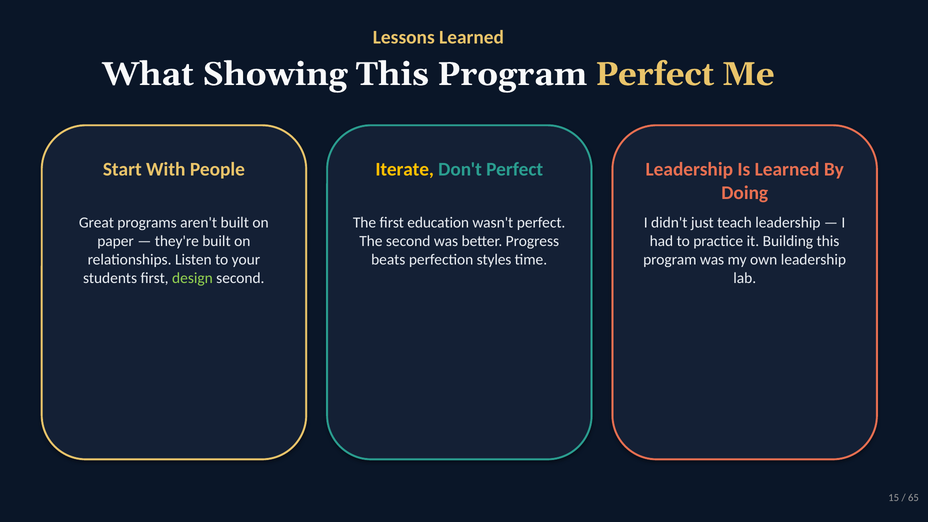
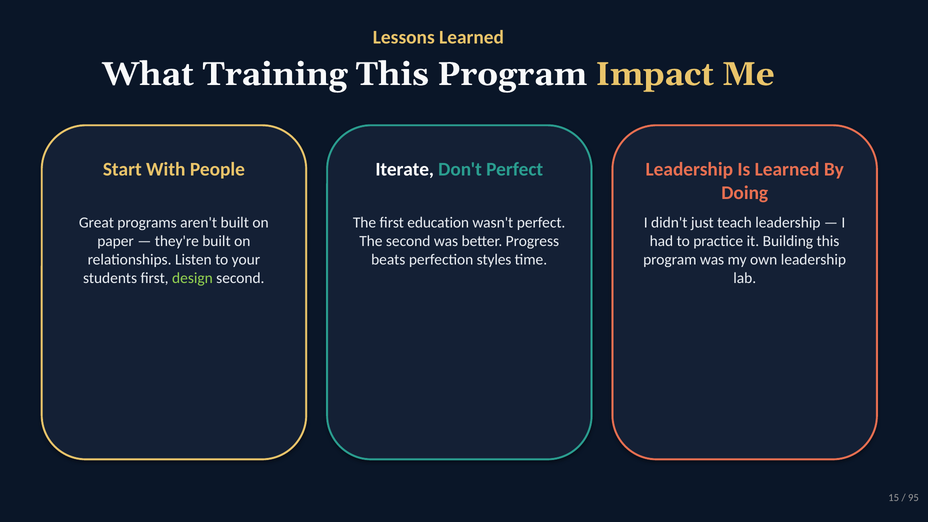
Showing: Showing -> Training (275, 74)
Program Perfect: Perfect -> Impact (655, 74)
Iterate colour: yellow -> white (405, 170)
65: 65 -> 95 (913, 498)
